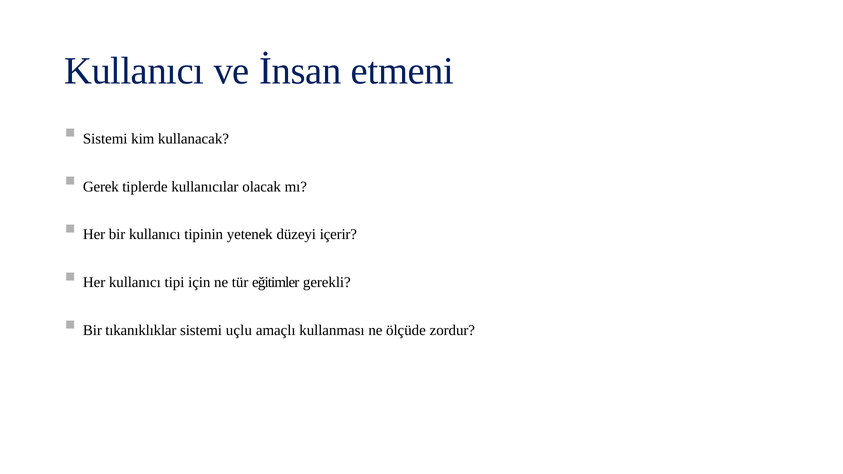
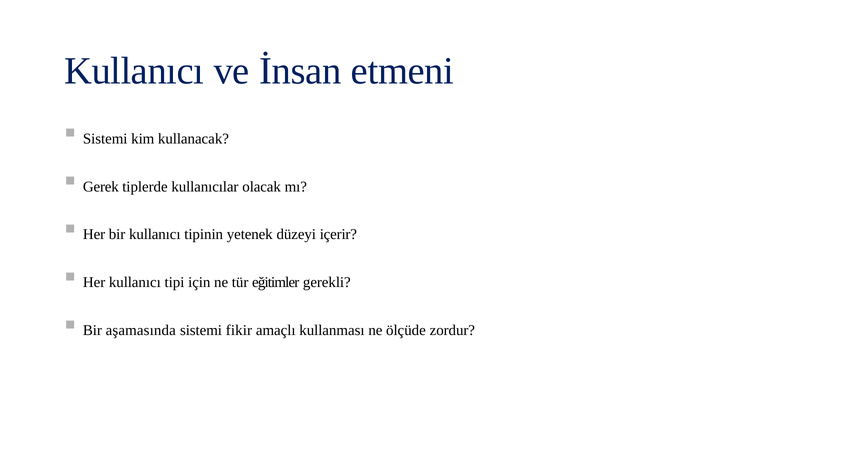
tıkanıklıklar: tıkanıklıklar -> aşamasında (141, 330)
uçlu: uçlu -> fikir (239, 330)
